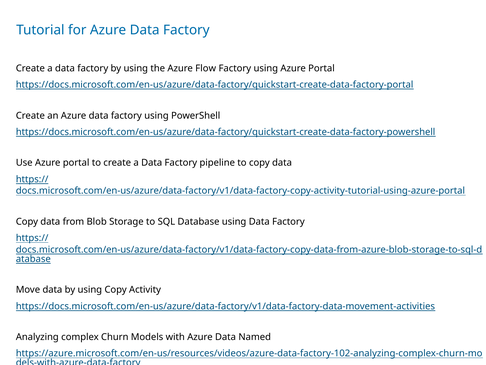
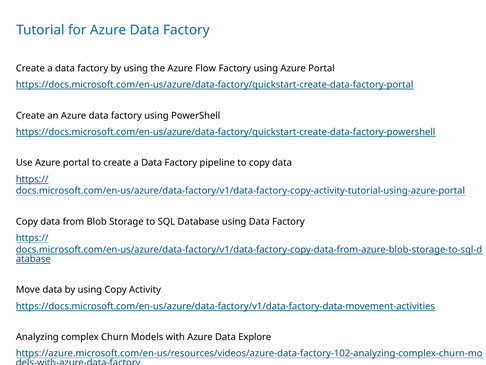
Named: Named -> Explore (255, 337)
